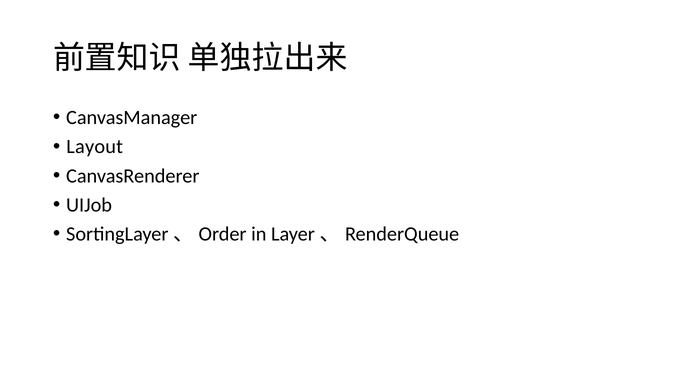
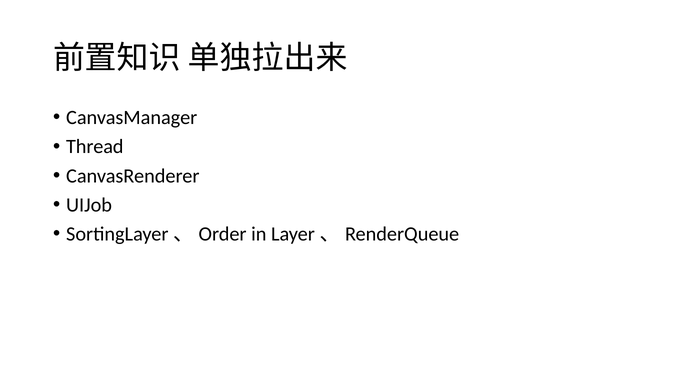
Layout: Layout -> Thread (95, 147)
